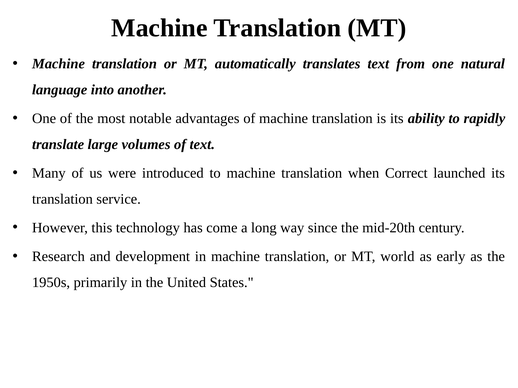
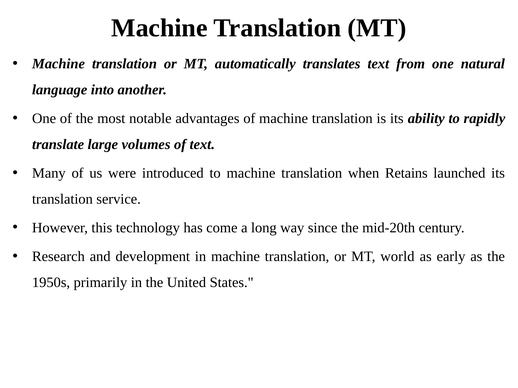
Correct: Correct -> Retains (406, 173)
